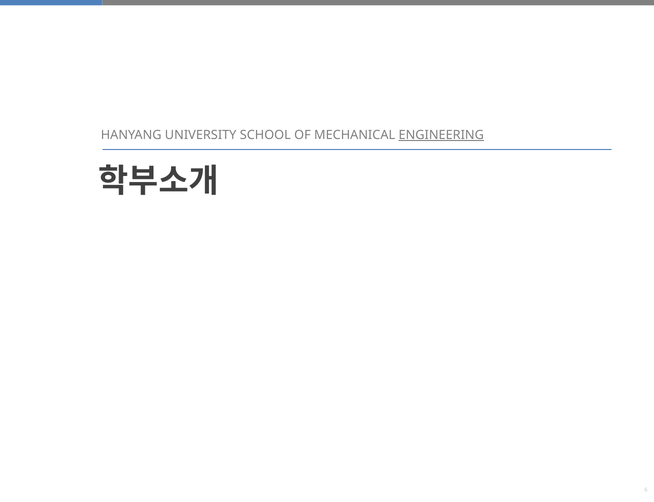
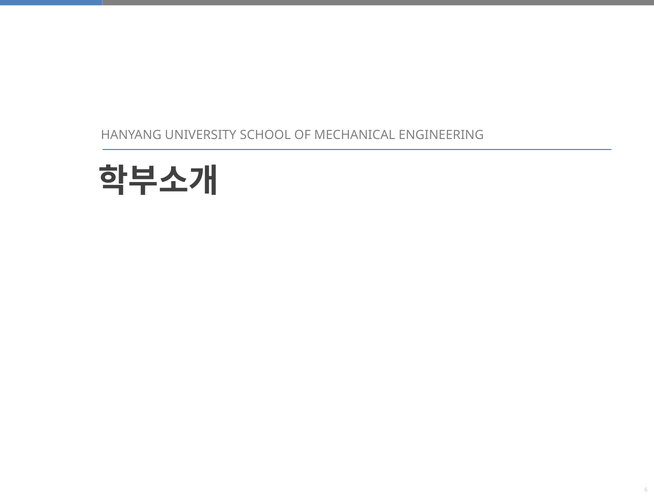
ENGINEERING underline: present -> none (441, 135)
